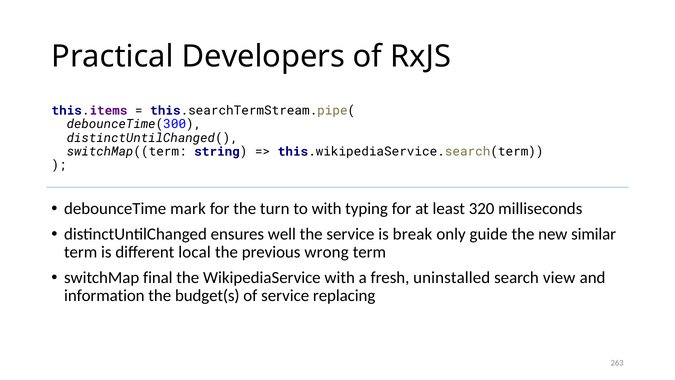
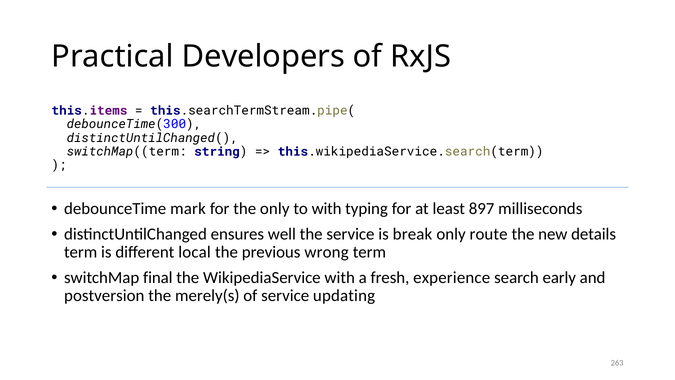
the turn: turn -> only (275, 209)
320: 320 -> 897 (482, 209)
guide: guide -> route (489, 234)
similar: similar -> details (594, 234)
uninstalled: uninstalled -> experience (452, 277)
view: view -> early (559, 277)
information: information -> postversion (104, 296)
budget(s: budget(s -> merely(s (207, 296)
replacing: replacing -> updating (344, 296)
